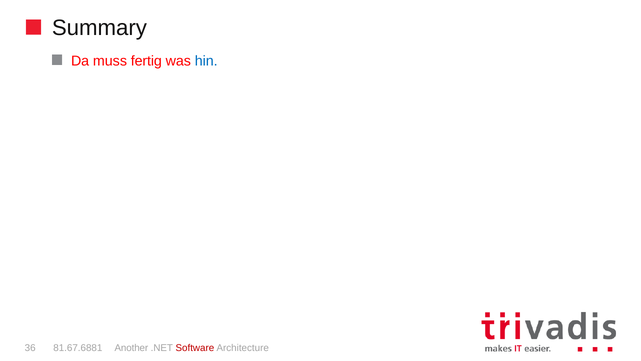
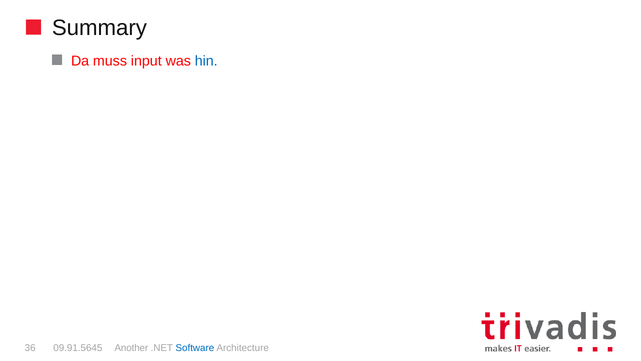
fertig: fertig -> input (146, 61)
81.67.6881: 81.67.6881 -> 09.91.5645 (78, 347)
Software colour: red -> blue (195, 347)
